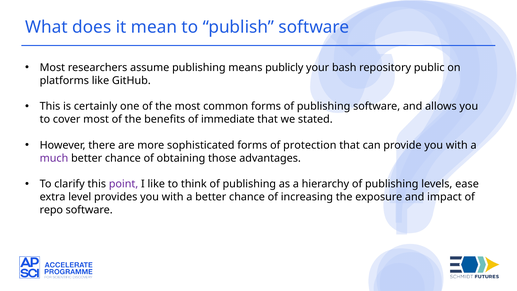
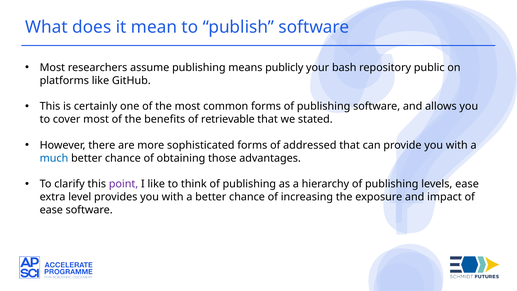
immediate: immediate -> retrievable (228, 119)
protection: protection -> addressed (310, 145)
much colour: purple -> blue (54, 158)
repo: repo -> ease (51, 210)
